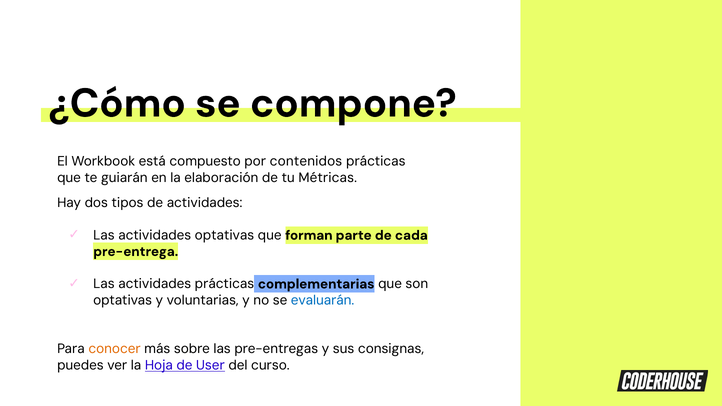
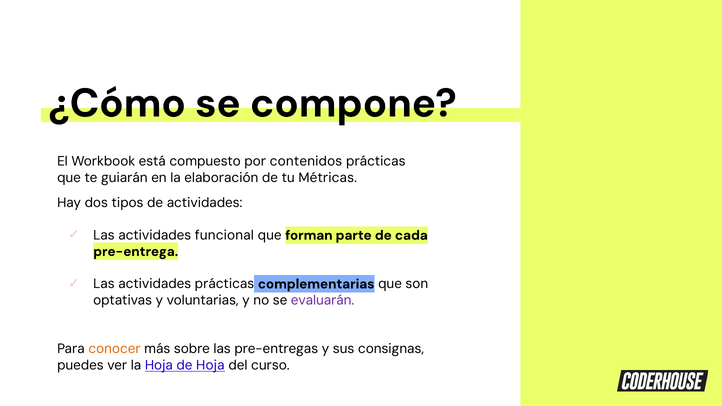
actividades optativas: optativas -> funcional (224, 235)
evaluarán colour: blue -> purple (323, 300)
de User: User -> Hoja (210, 365)
